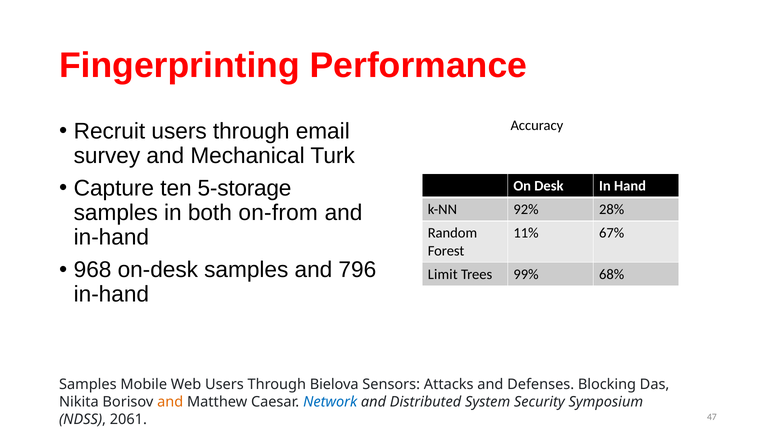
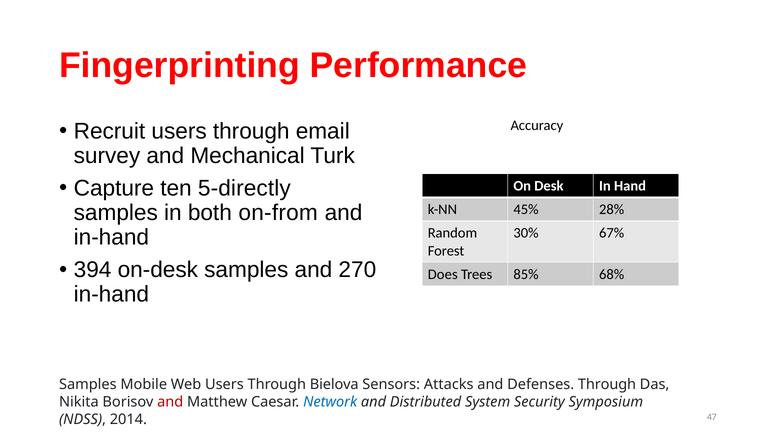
5-storage: 5-storage -> 5-directly (244, 188)
92%: 92% -> 45% (526, 209)
11%: 11% -> 30% (526, 233)
968: 968 -> 394 (93, 270)
796: 796 -> 270 (357, 270)
Limit: Limit -> Does (443, 274)
99%: 99% -> 85% (526, 274)
Defenses Blocking: Blocking -> Through (607, 384)
and colour: orange -> red (170, 402)
2061: 2061 -> 2014 (128, 419)
